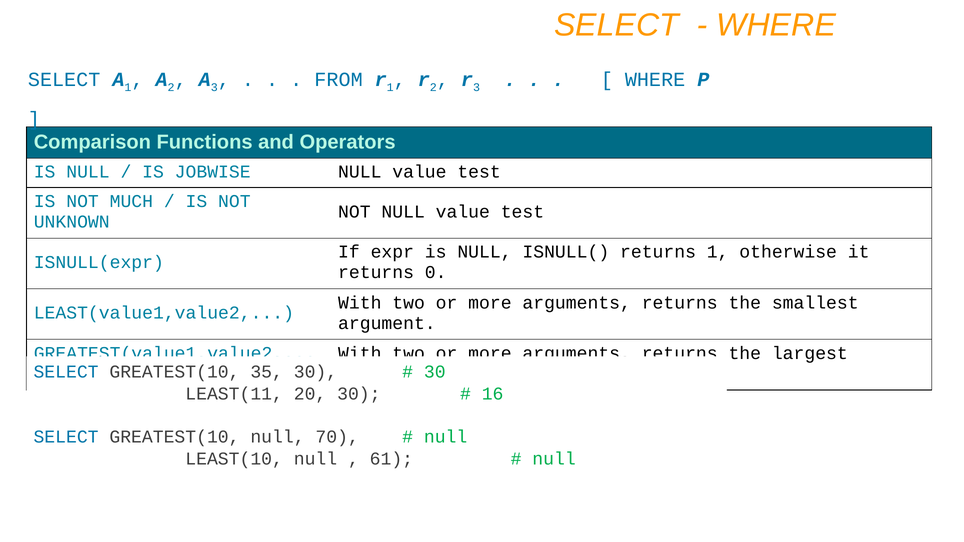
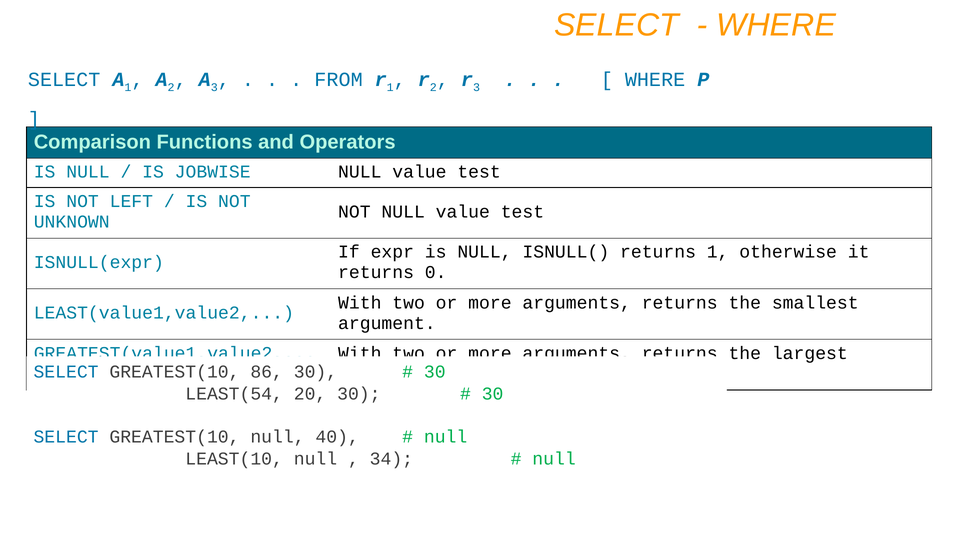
MUCH: MUCH -> LEFT (131, 202)
35: 35 -> 86 (267, 372)
LEAST(11: LEAST(11 -> LEAST(54 (234, 394)
16: 16 -> 30 (493, 394)
70: 70 -> 40 (337, 437)
61: 61 -> 34 (391, 459)
